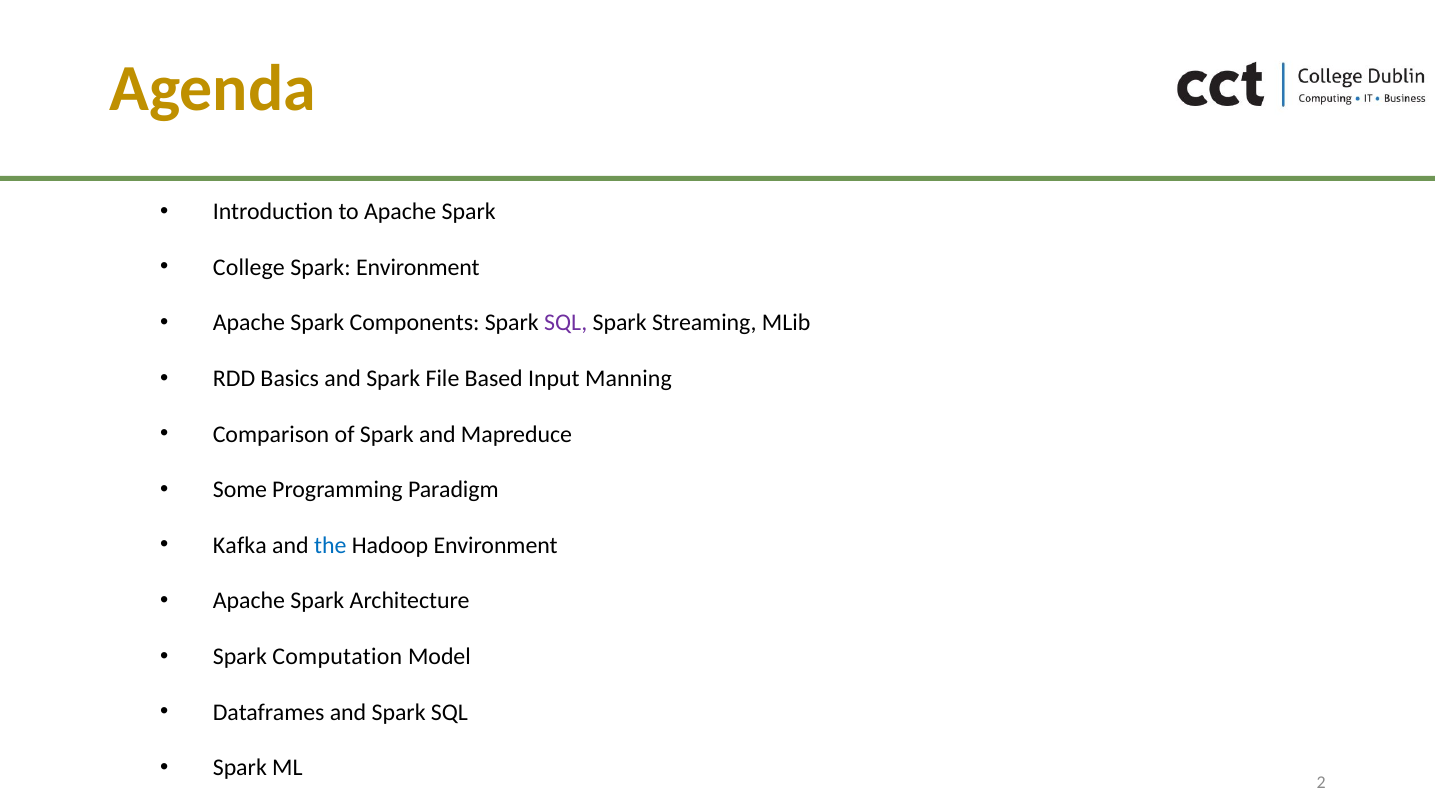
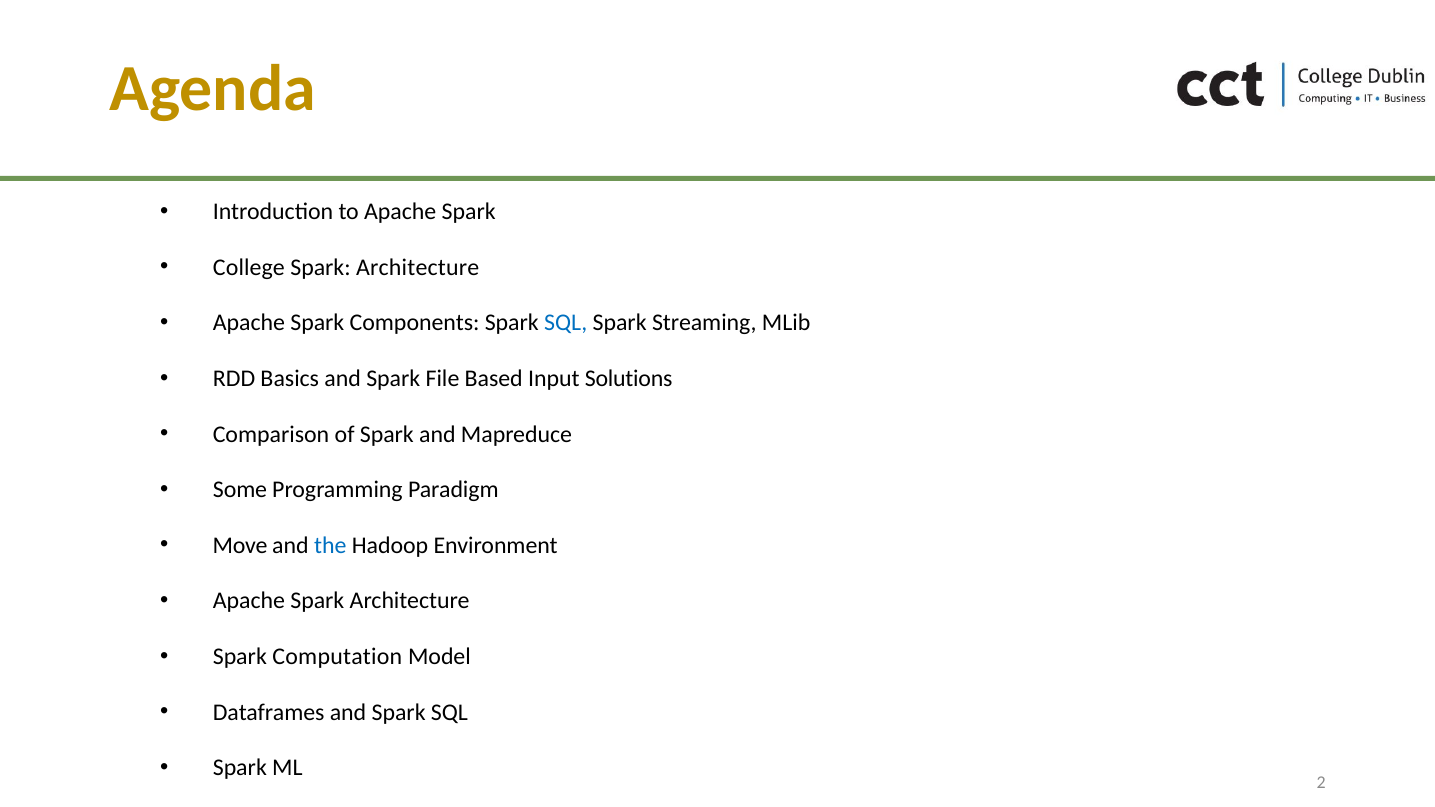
Environment: Environment -> Architecture (418, 268)
SQL colour: purple -> blue (566, 323)
Manning: Manning -> Solutions (629, 379)
Kafka: Kafka -> Move (240, 546)
